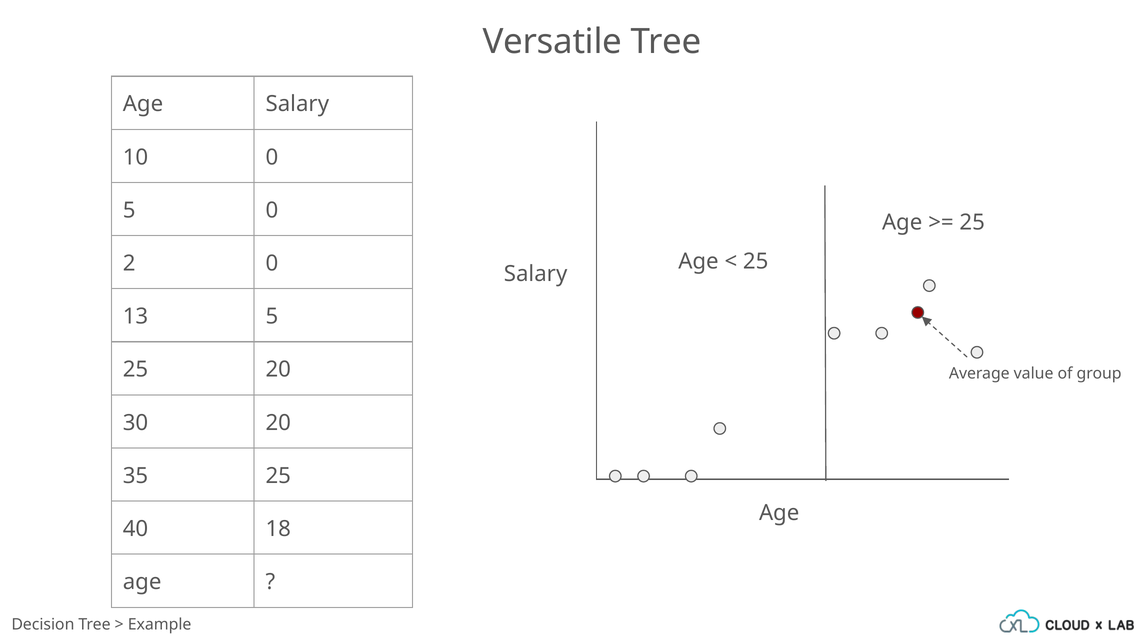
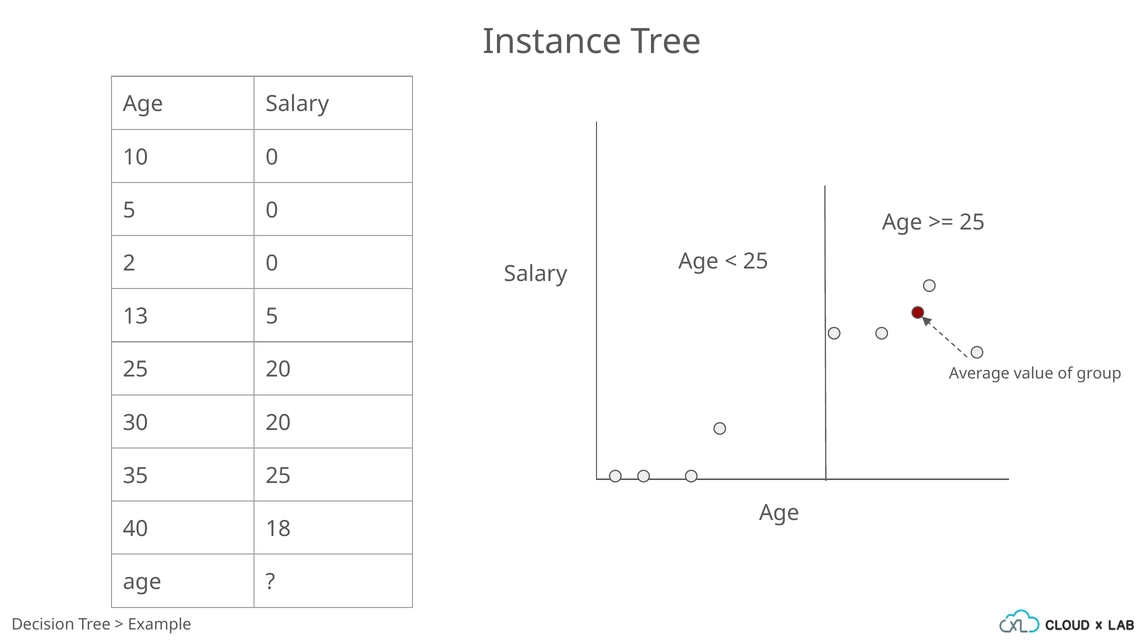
Versatile: Versatile -> Instance (552, 42)
